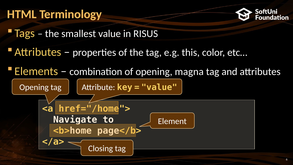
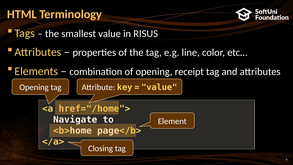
this: this -> line (191, 52)
magna: magna -> receipt (189, 72)
